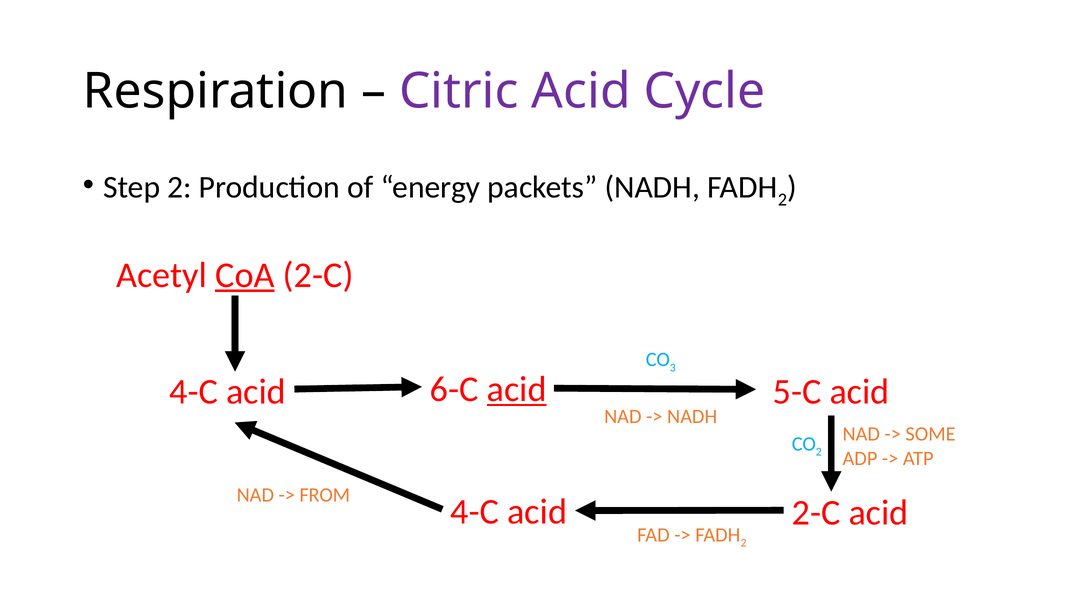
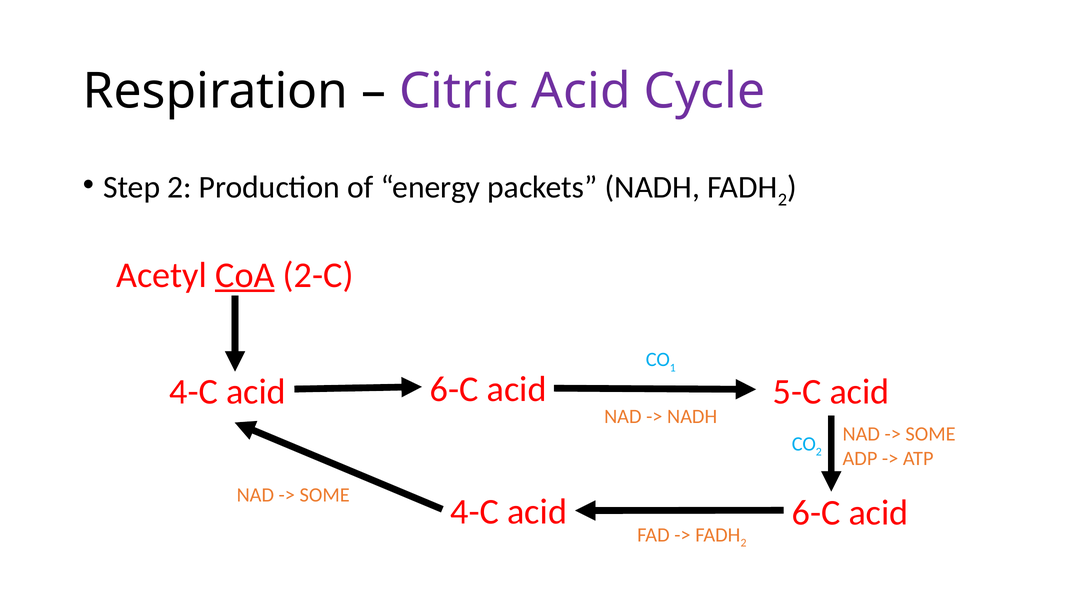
3: 3 -> 1 (673, 368)
acid underline: present -> none (517, 389)
FROM: FROM -> SOME (325, 495)
2-C: 2-C -> 6-C (816, 513)
